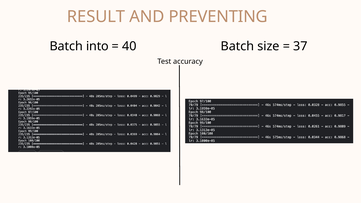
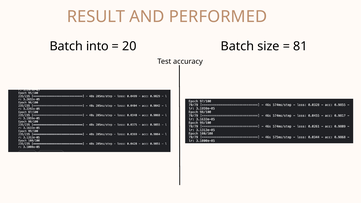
PREVENTING: PREVENTING -> PERFORMED (218, 17)
40: 40 -> 20 (129, 46)
37: 37 -> 81 (300, 46)
